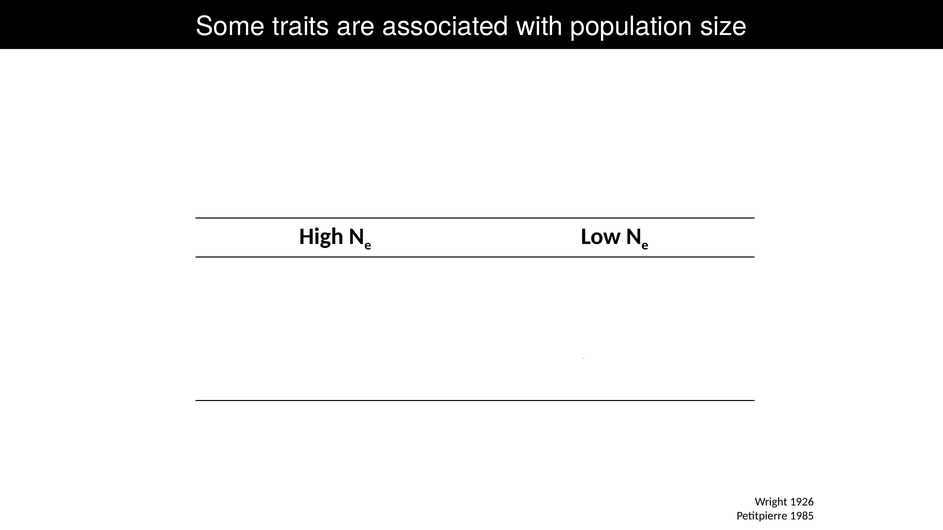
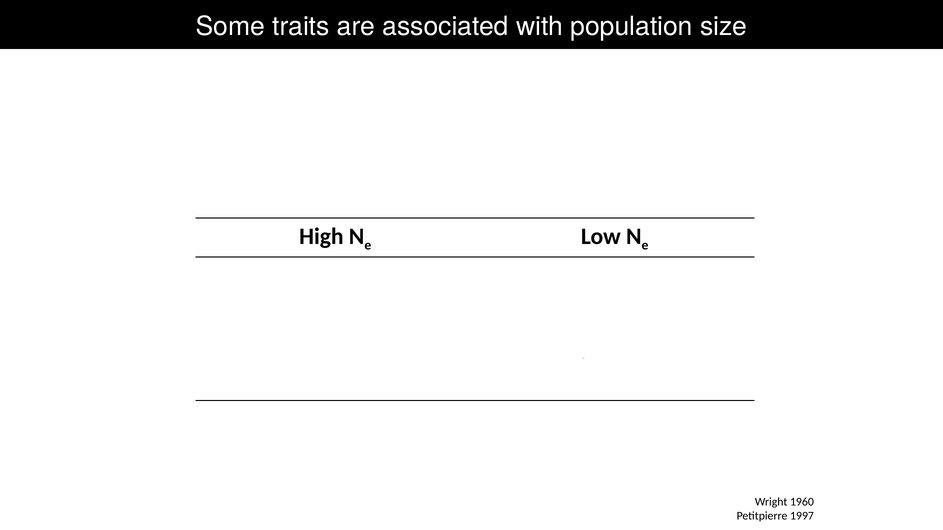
1926: 1926 -> 1960 (802, 502)
1985: 1985 -> 1997 (802, 516)
